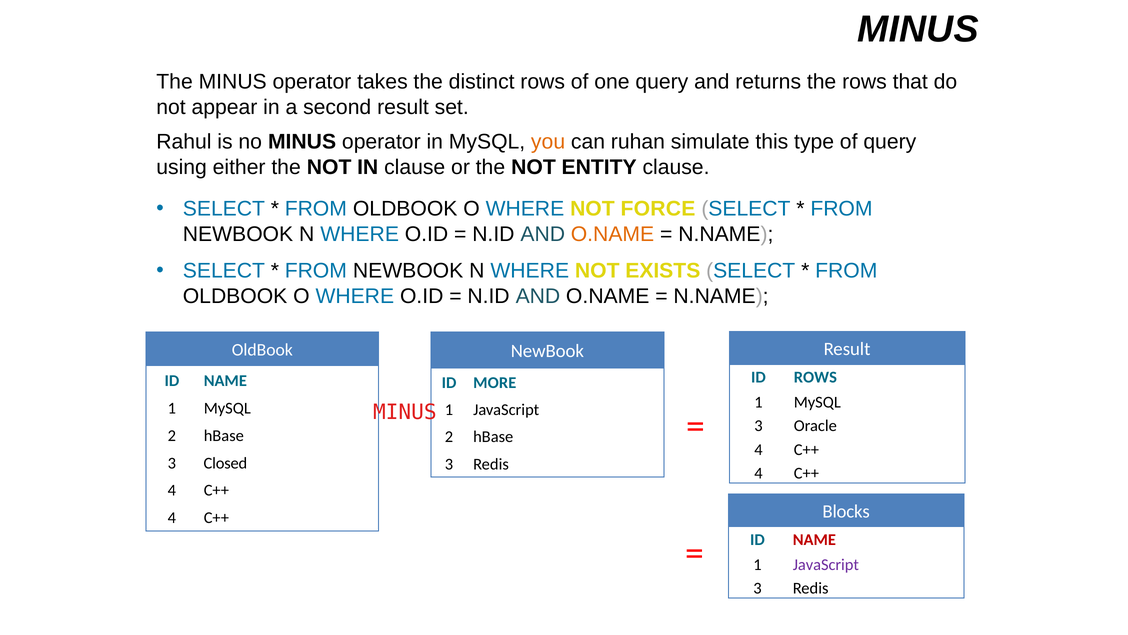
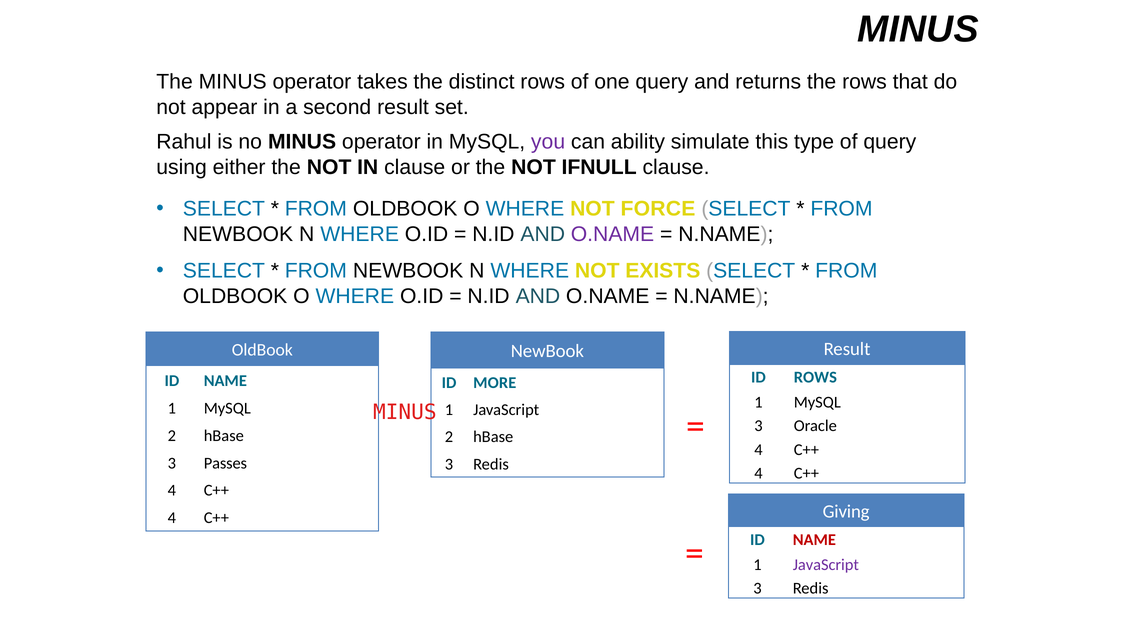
you colour: orange -> purple (548, 142)
ruhan: ruhan -> ability (638, 142)
ENTITY: ENTITY -> IFNULL (599, 167)
O.NAME colour: orange -> purple (612, 234)
Closed: Closed -> Passes (225, 463)
Blocks: Blocks -> Giving (846, 511)
